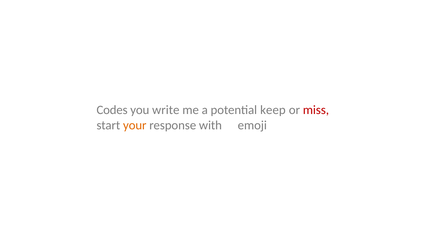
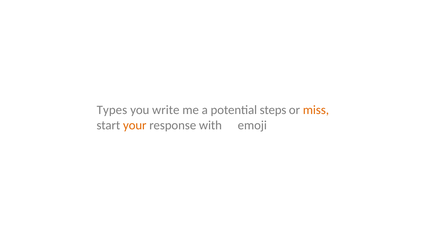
Codes: Codes -> Types (112, 110)
keep: keep -> steps (273, 110)
miss colour: red -> orange (316, 110)
